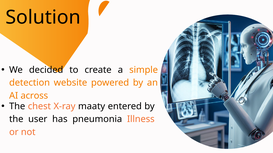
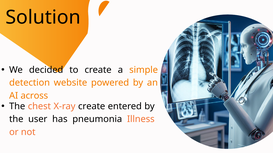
X-ray maaty: maaty -> create (92, 107)
